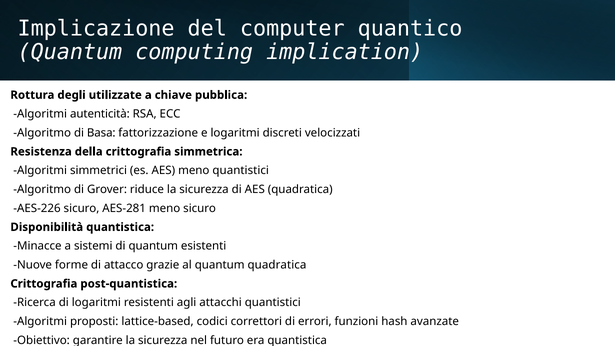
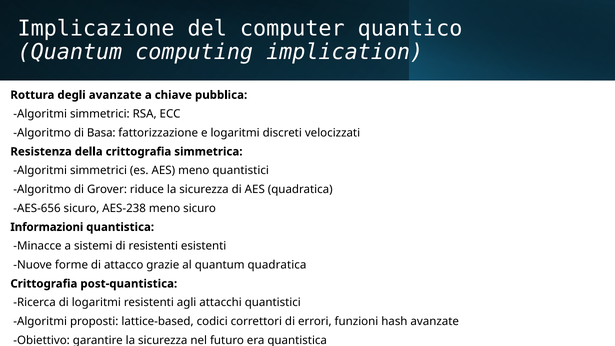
degli utilizzate: utilizzate -> avanzate (115, 95)
autenticità: autenticità -> simmetrici (100, 114)
AES-226: AES-226 -> AES-656 (37, 208)
AES-281: AES-281 -> AES-238 (124, 208)
Disponibilità: Disponibilità -> Informazioni (47, 227)
di quantum: quantum -> resistenti (153, 246)
